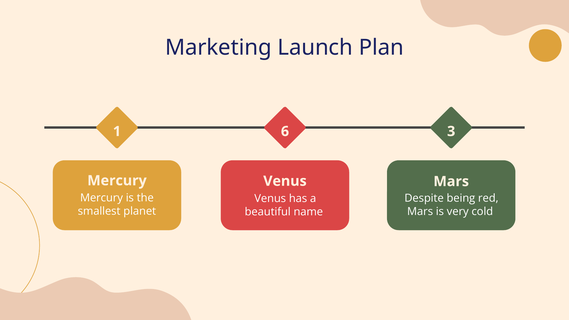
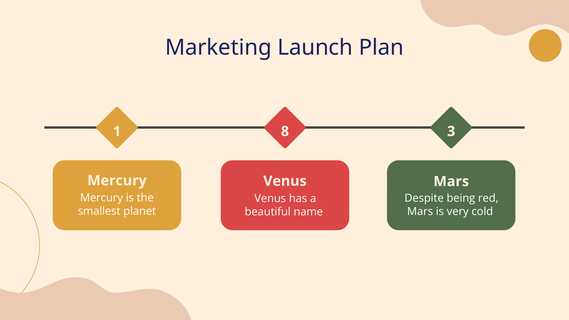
6: 6 -> 8 (285, 131)
